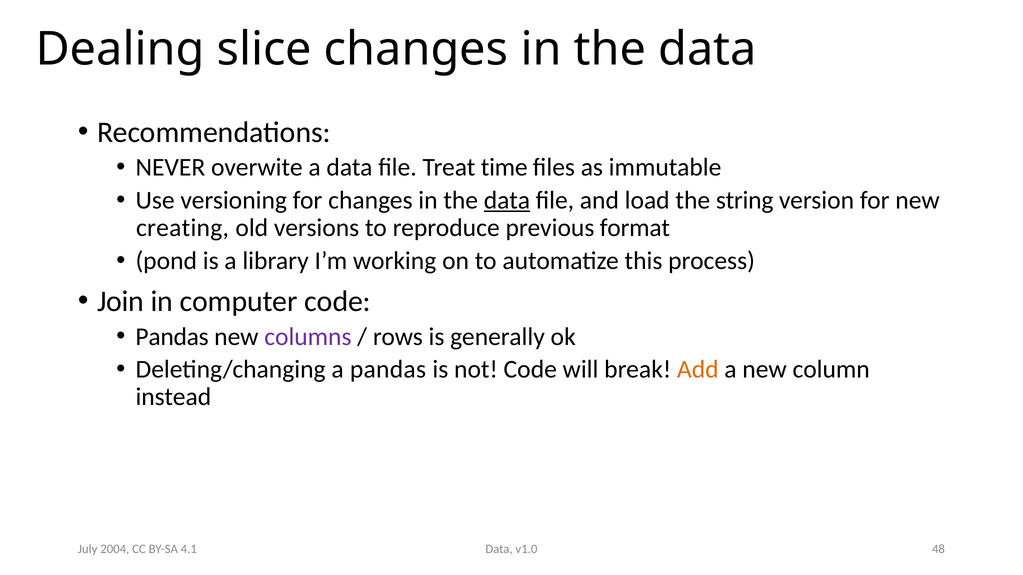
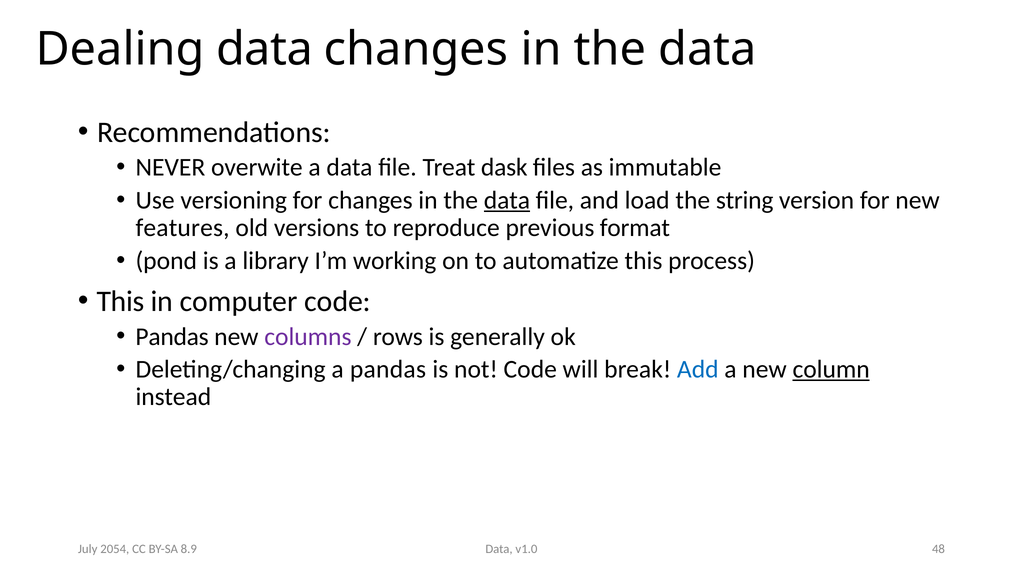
Dealing slice: slice -> data (264, 49)
time: time -> dask (504, 168)
creating: creating -> features (183, 228)
Join: Join -> This (121, 302)
Add colour: orange -> blue (698, 370)
column underline: none -> present (831, 370)
2004: 2004 -> 2054 (115, 550)
4.1: 4.1 -> 8.9 (189, 550)
